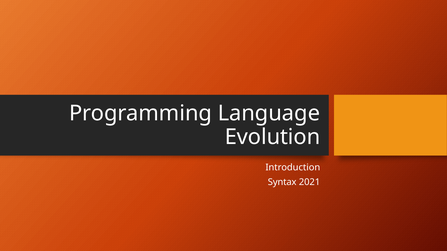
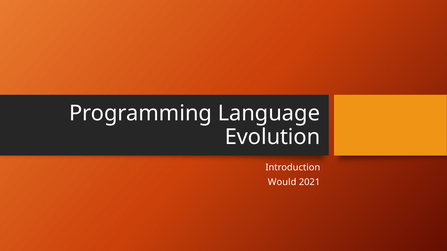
Syntax: Syntax -> Would (282, 182)
